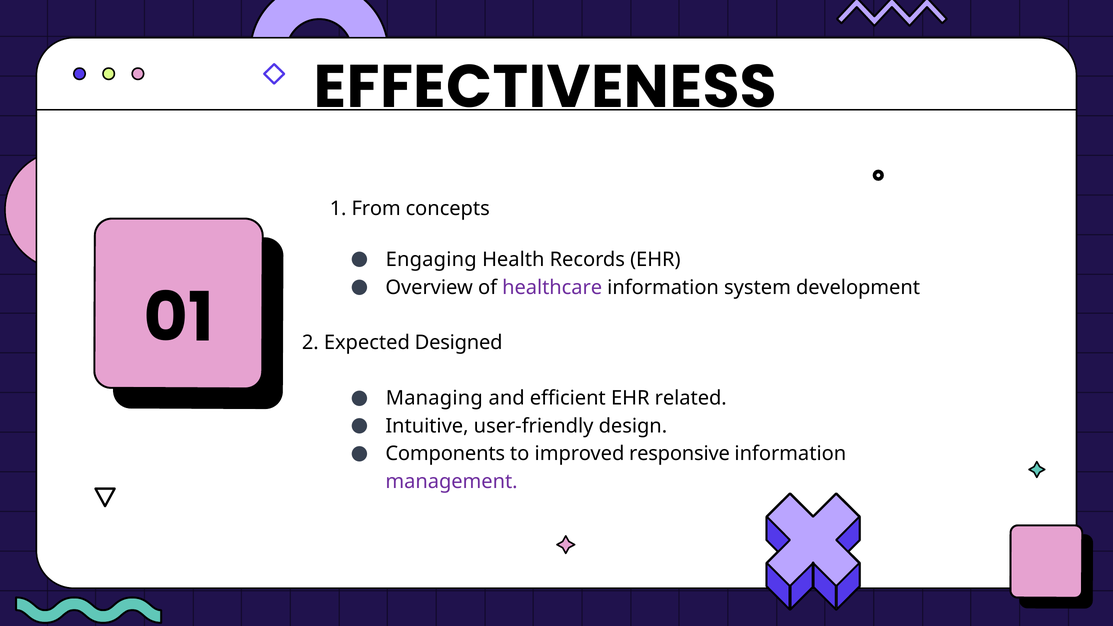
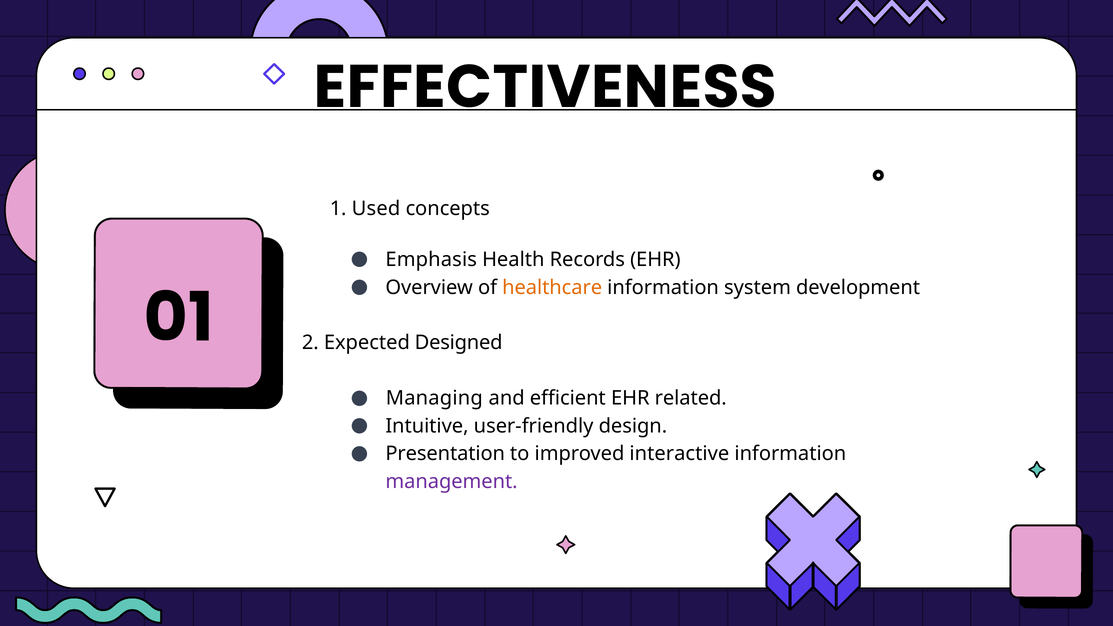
From: From -> Used (376, 209)
Engaging: Engaging -> Emphasis (431, 260)
healthcare colour: purple -> orange (552, 287)
Components: Components -> Presentation (445, 454)
responsive: responsive -> interactive (679, 454)
